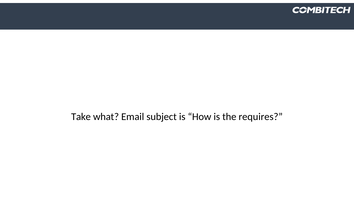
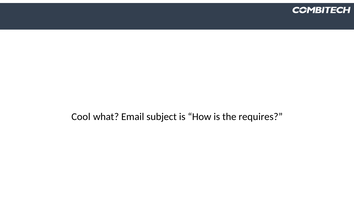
Take: Take -> Cool (81, 117)
